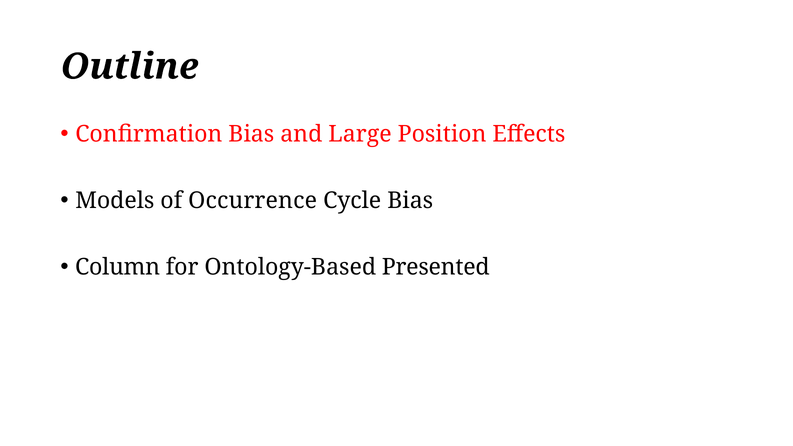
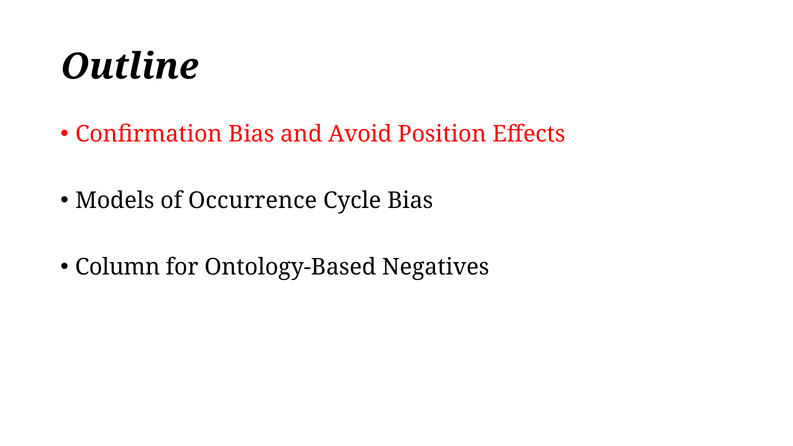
Large: Large -> Avoid (360, 134)
Presented: Presented -> Negatives (436, 267)
